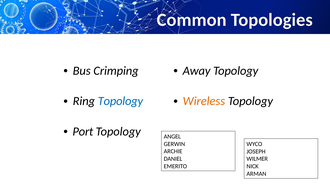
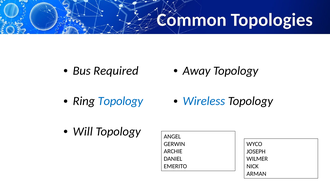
Crimping: Crimping -> Required (116, 71)
Wireless colour: orange -> blue (204, 101)
Port: Port -> Will (83, 131)
